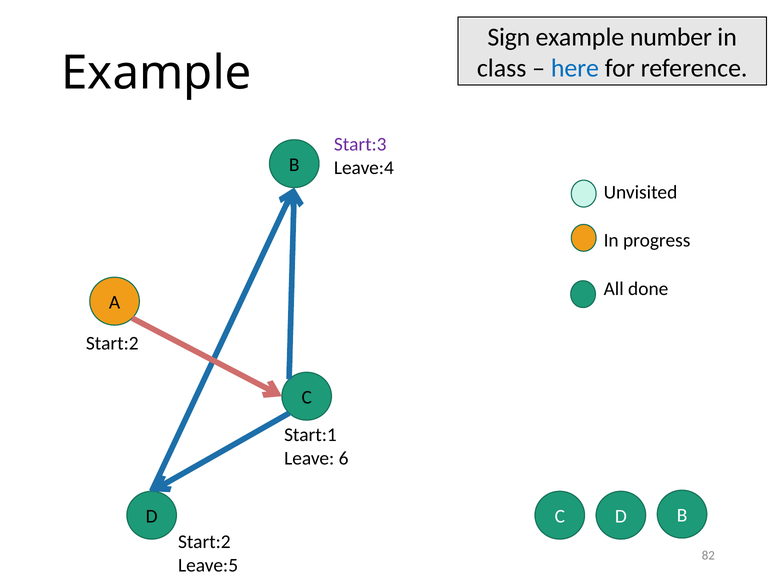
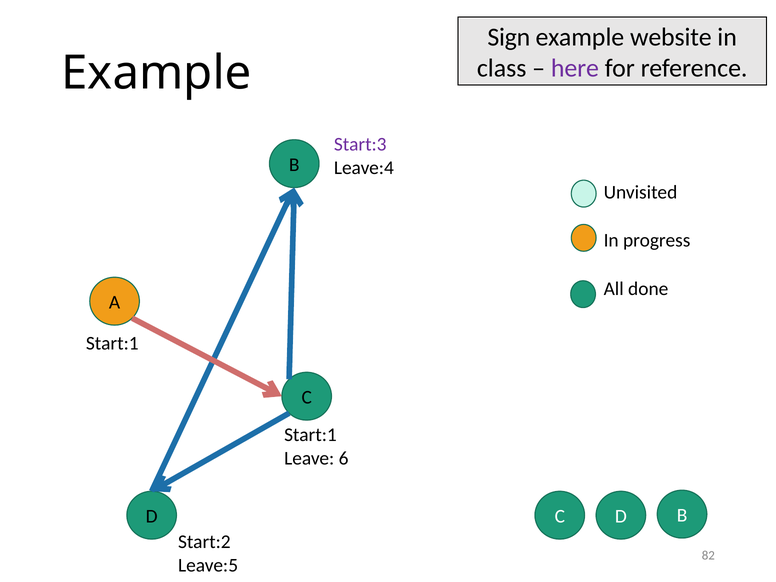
number: number -> website (671, 37)
here colour: blue -> purple (575, 68)
Start:2: Start:2 -> Start:1 (112, 343)
